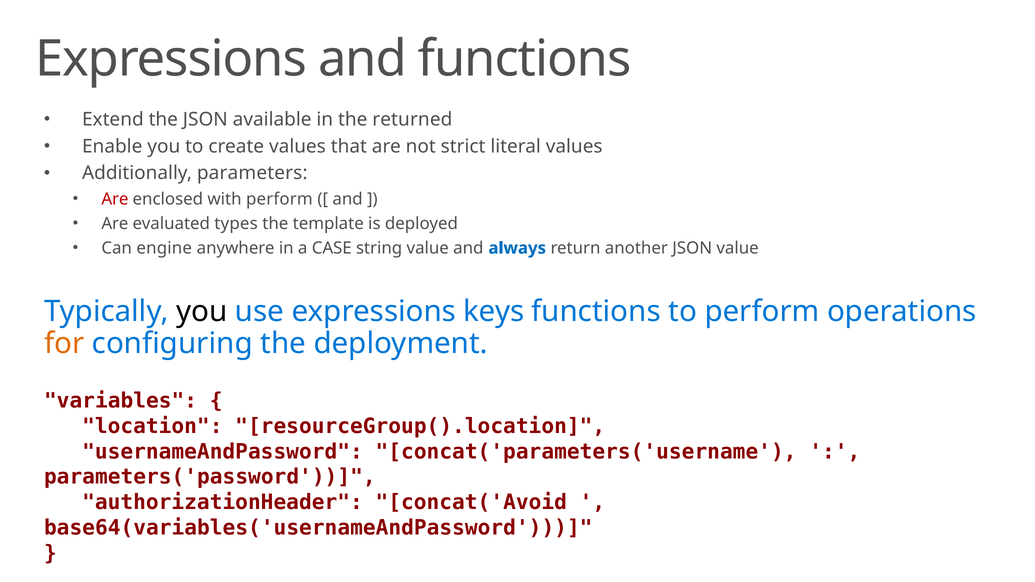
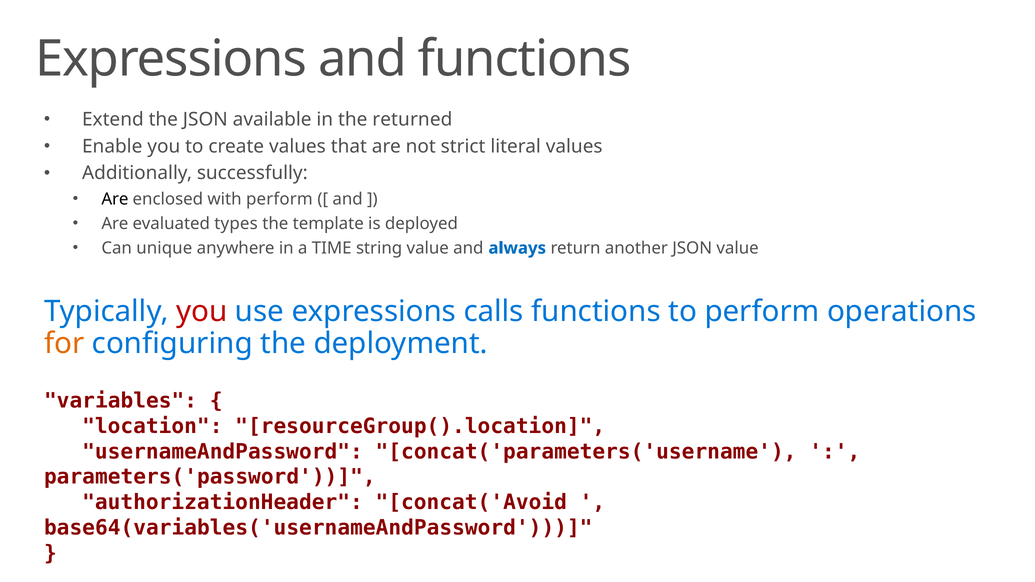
parameters: parameters -> successfully (252, 173)
Are colour: red -> black (115, 199)
engine: engine -> unique (164, 248)
CASE: CASE -> TIME (332, 248)
you colour: black -> red (202, 312)
keys: keys -> calls (494, 312)
